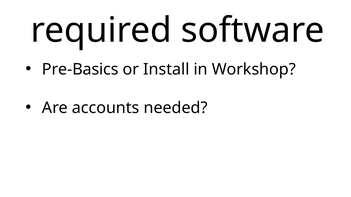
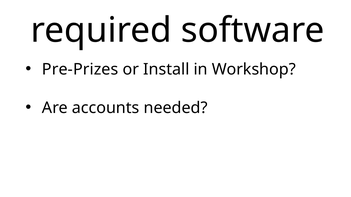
Pre-Basics: Pre-Basics -> Pre-Prizes (80, 69)
